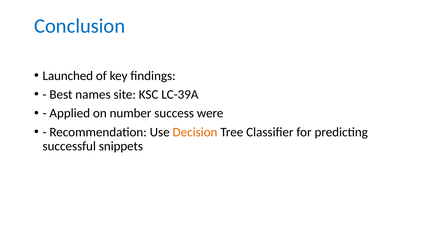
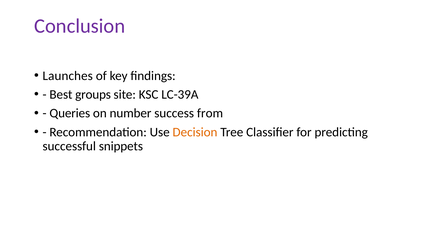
Conclusion colour: blue -> purple (80, 26)
Launched: Launched -> Launches (68, 76)
names: names -> groups (93, 95)
Applied: Applied -> Queries (70, 113)
were: were -> from (210, 113)
